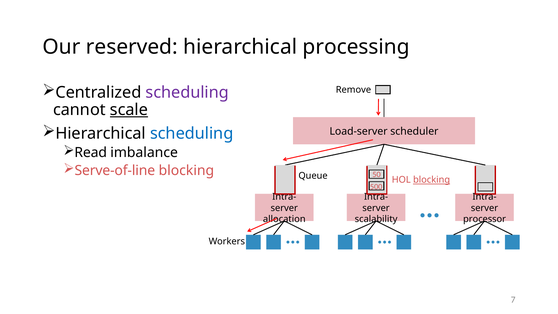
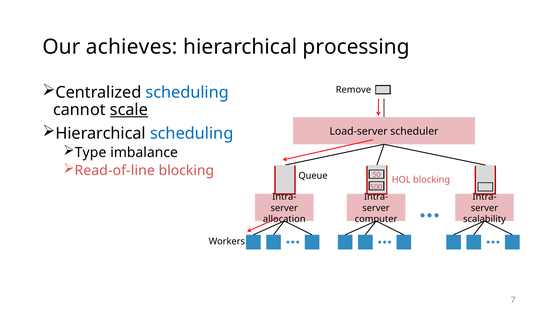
reserved: reserved -> achieves (132, 47)
scheduling colour: purple -> blue (187, 92)
Read: Read -> Type (91, 153)
Serve-of-line: Serve-of-line -> Read-of-line (115, 171)
blocking underline: present -> none (432, 180)
scalability: scalability -> computer (376, 219)
processor: processor -> scalability (485, 219)
